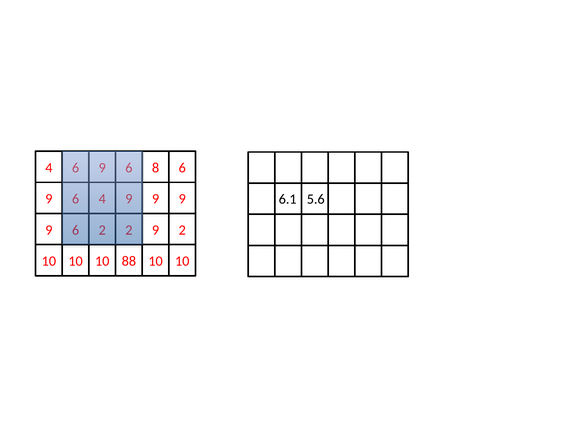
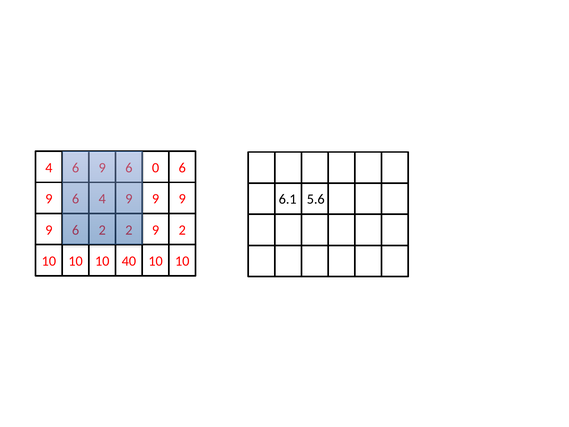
8: 8 -> 0 (156, 168)
88: 88 -> 40 (129, 261)
